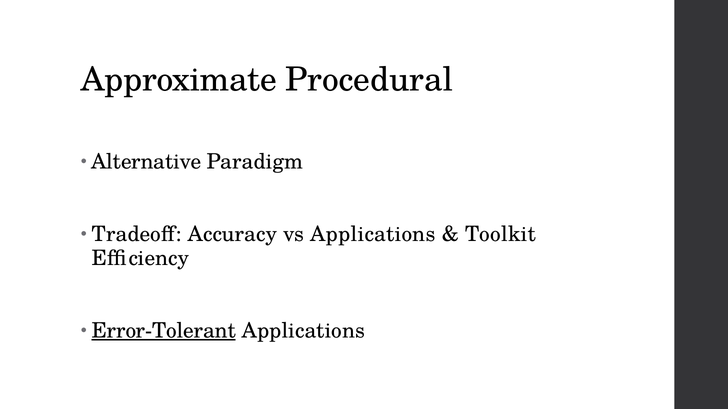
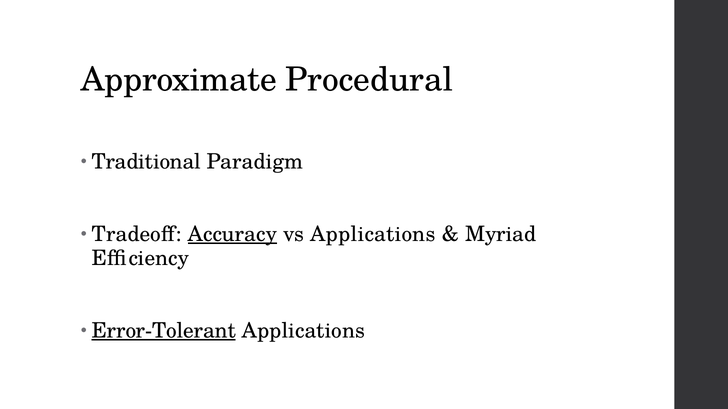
Alternative: Alternative -> Traditional (146, 162)
Accuracy underline: none -> present (232, 234)
Toolkit: Toolkit -> Myriad (501, 234)
